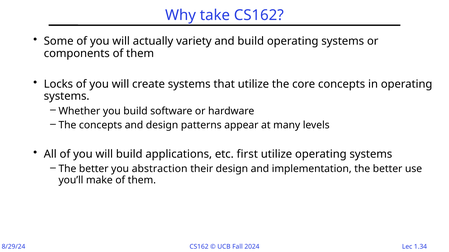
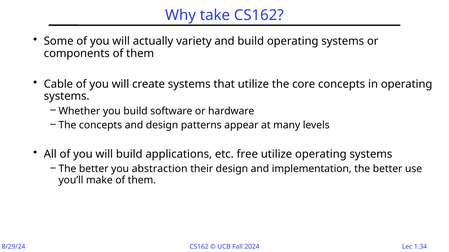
Locks: Locks -> Cable (58, 84)
first: first -> free (247, 155)
